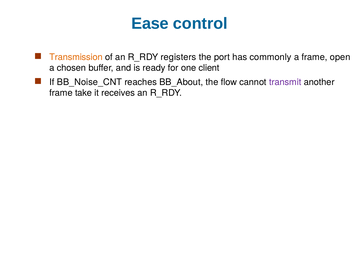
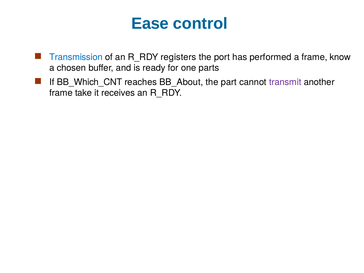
Transmission colour: orange -> blue (76, 57)
commonly: commonly -> performed (271, 57)
open: open -> know (340, 57)
client: client -> parts (209, 68)
BB_Noise_CNT: BB_Noise_CNT -> BB_Which_CNT (90, 82)
flow: flow -> part (229, 82)
